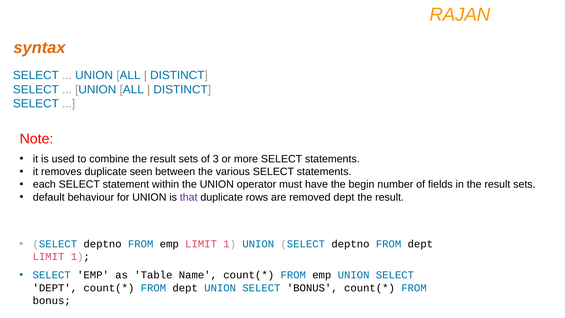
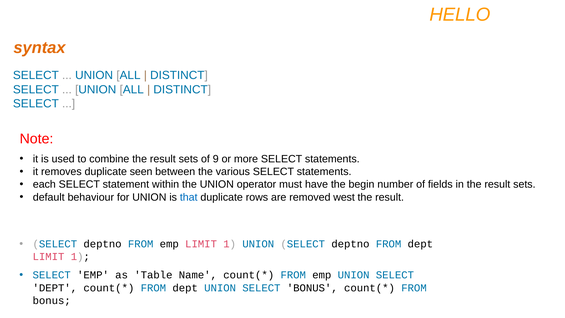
RAJAN: RAJAN -> HELLO (460, 15)
3: 3 -> 9 (216, 159)
that colour: purple -> blue (189, 197)
removed dept: dept -> west (344, 197)
